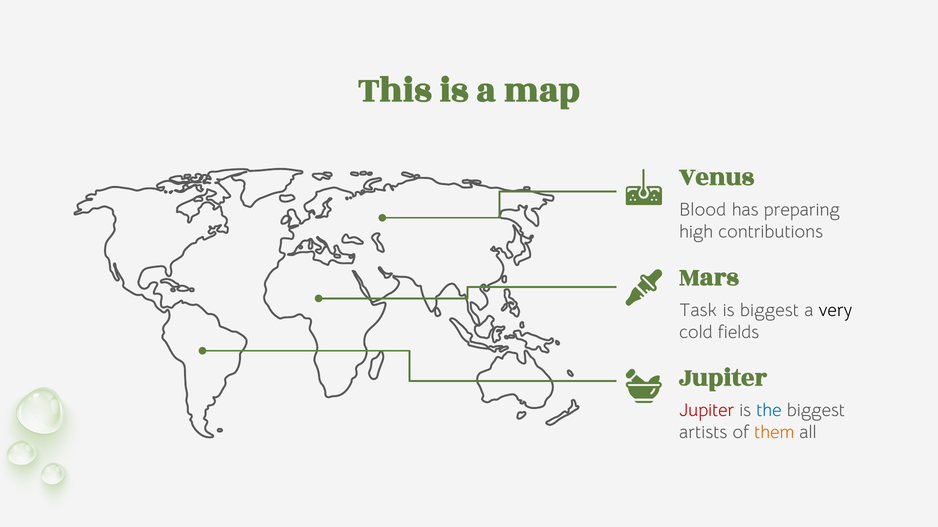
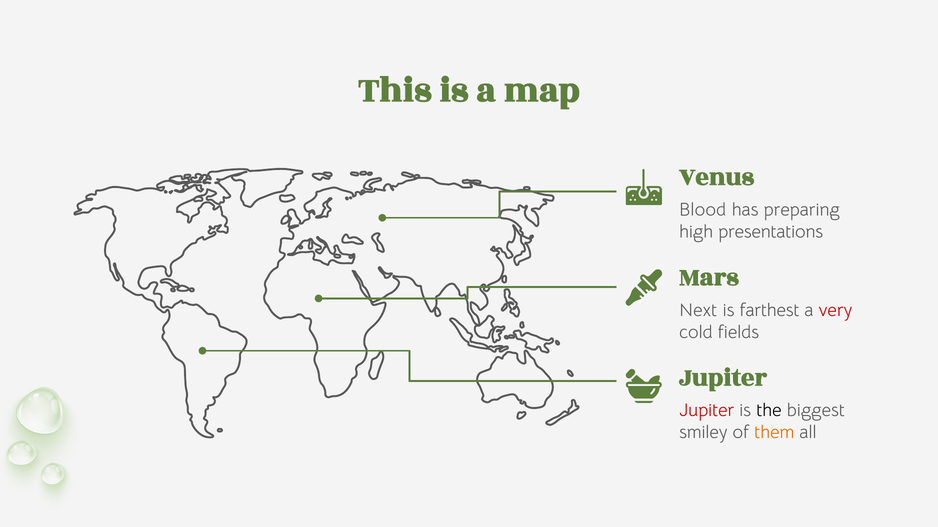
contributions: contributions -> presentations (771, 232)
Task: Task -> Next (698, 310)
is biggest: biggest -> farthest (770, 310)
very colour: black -> red (835, 310)
the colour: blue -> black (769, 411)
artists: artists -> smiley (703, 433)
